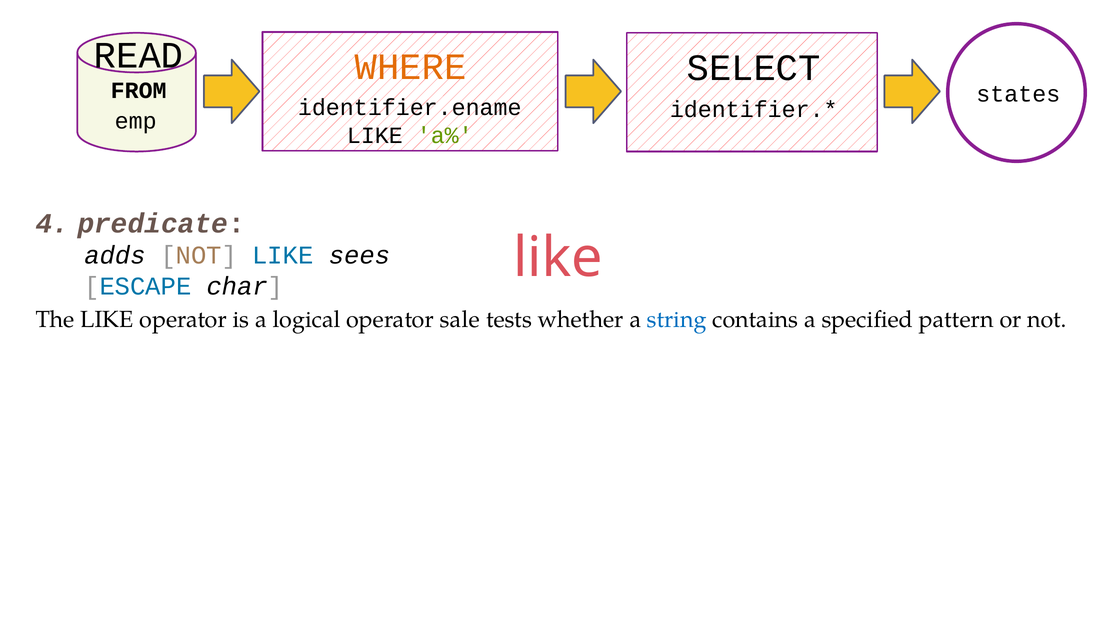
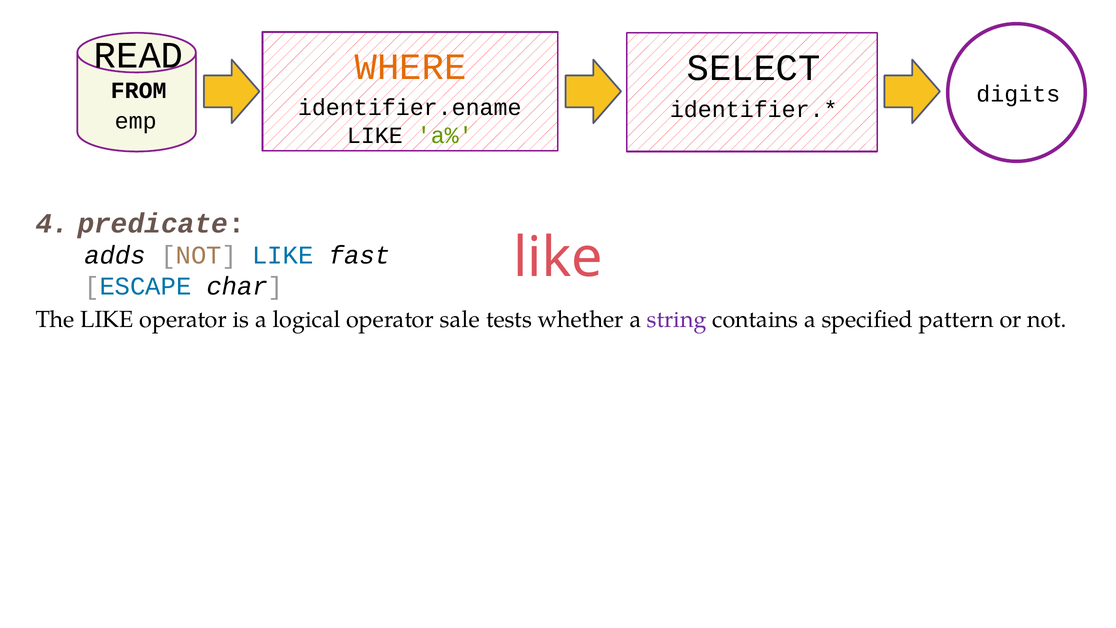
states: states -> digits (1018, 94)
sees: sees -> fast (359, 255)
string colour: blue -> purple (677, 320)
